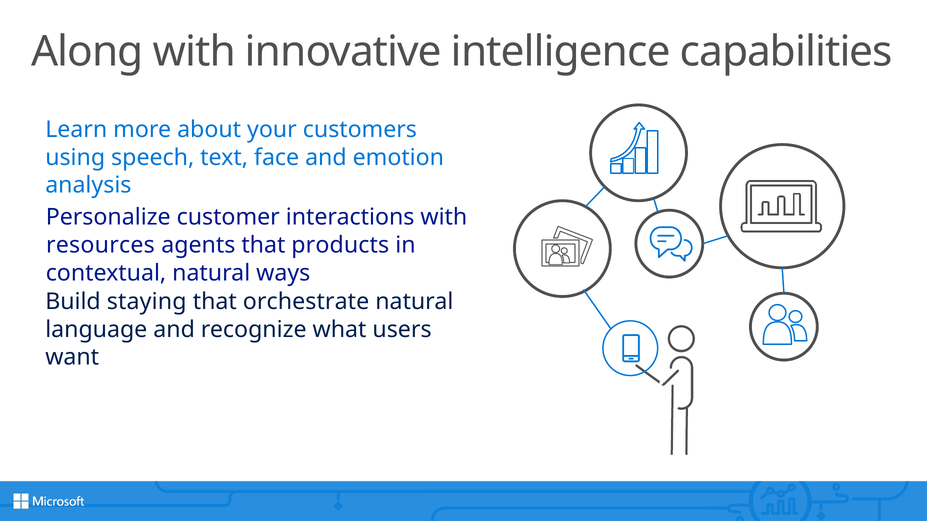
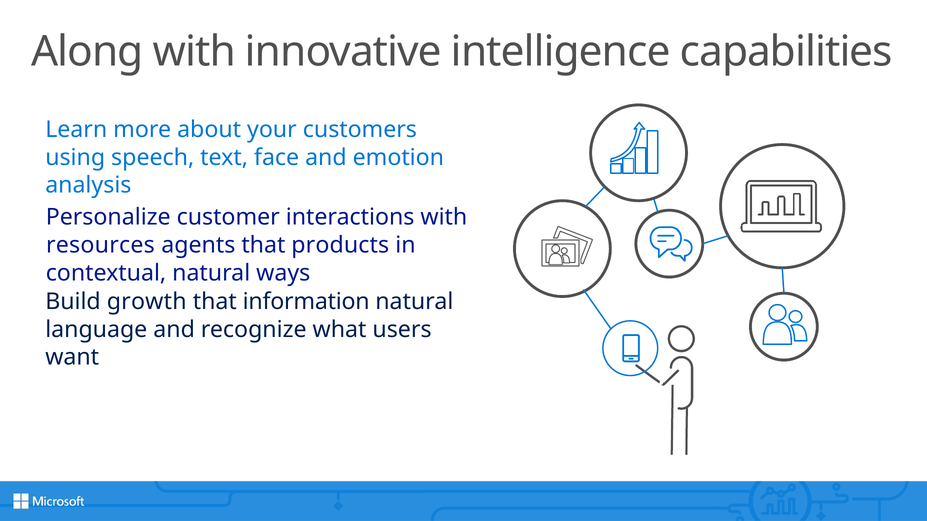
staying: staying -> growth (147, 302)
orchestrate: orchestrate -> information (306, 302)
